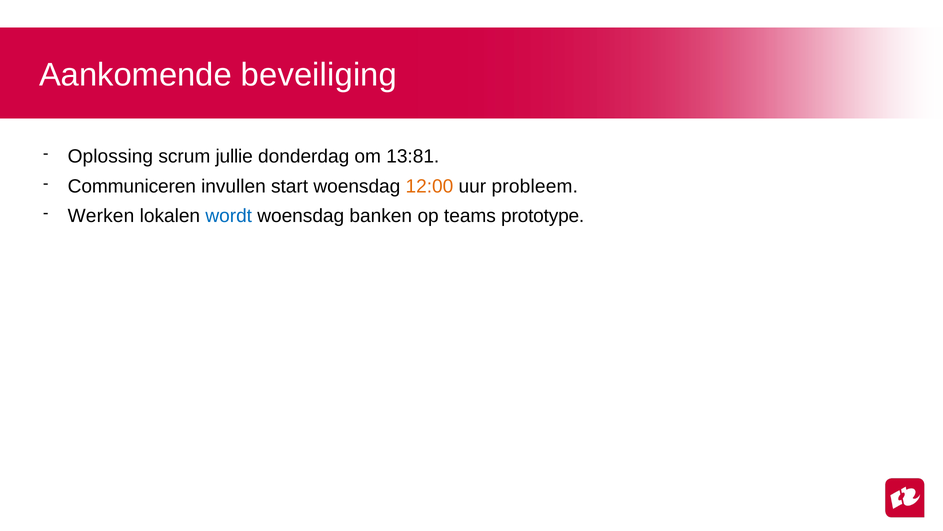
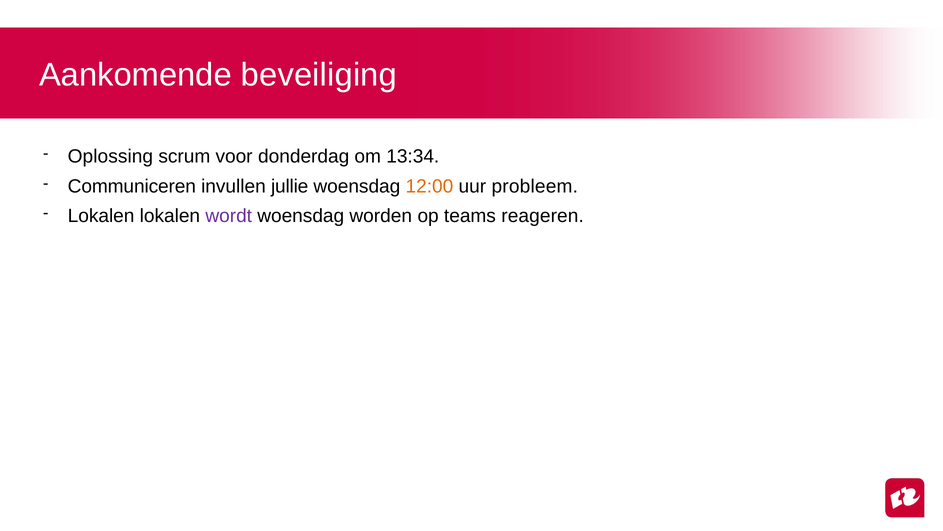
jullie: jullie -> voor (234, 156)
13:81: 13:81 -> 13:34 (413, 156)
start: start -> jullie (290, 186)
Werken: Werken -> Lokalen (101, 216)
wordt colour: blue -> purple (229, 216)
banken: banken -> worden (381, 216)
prototype: prototype -> reageren (543, 216)
